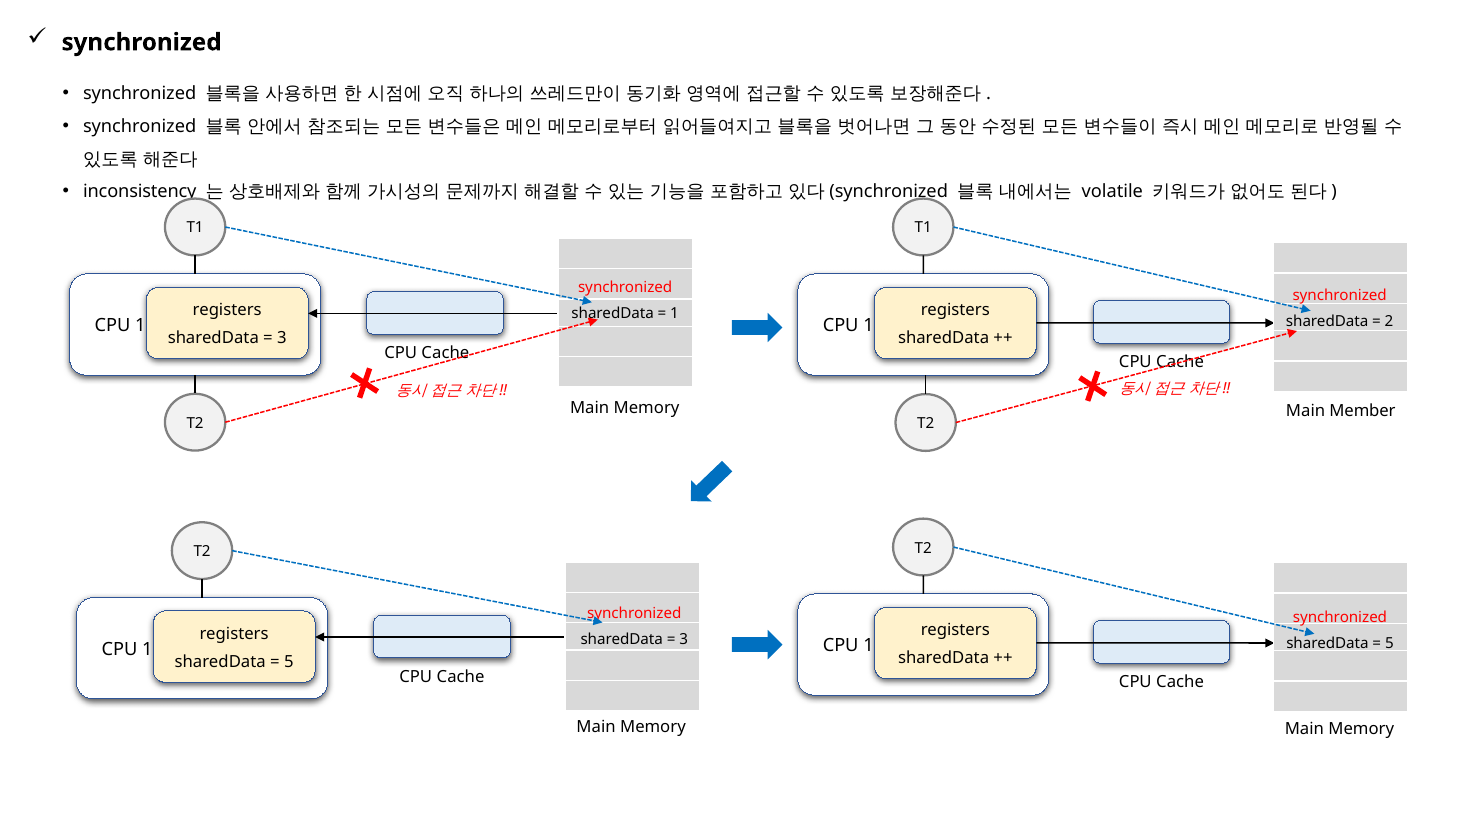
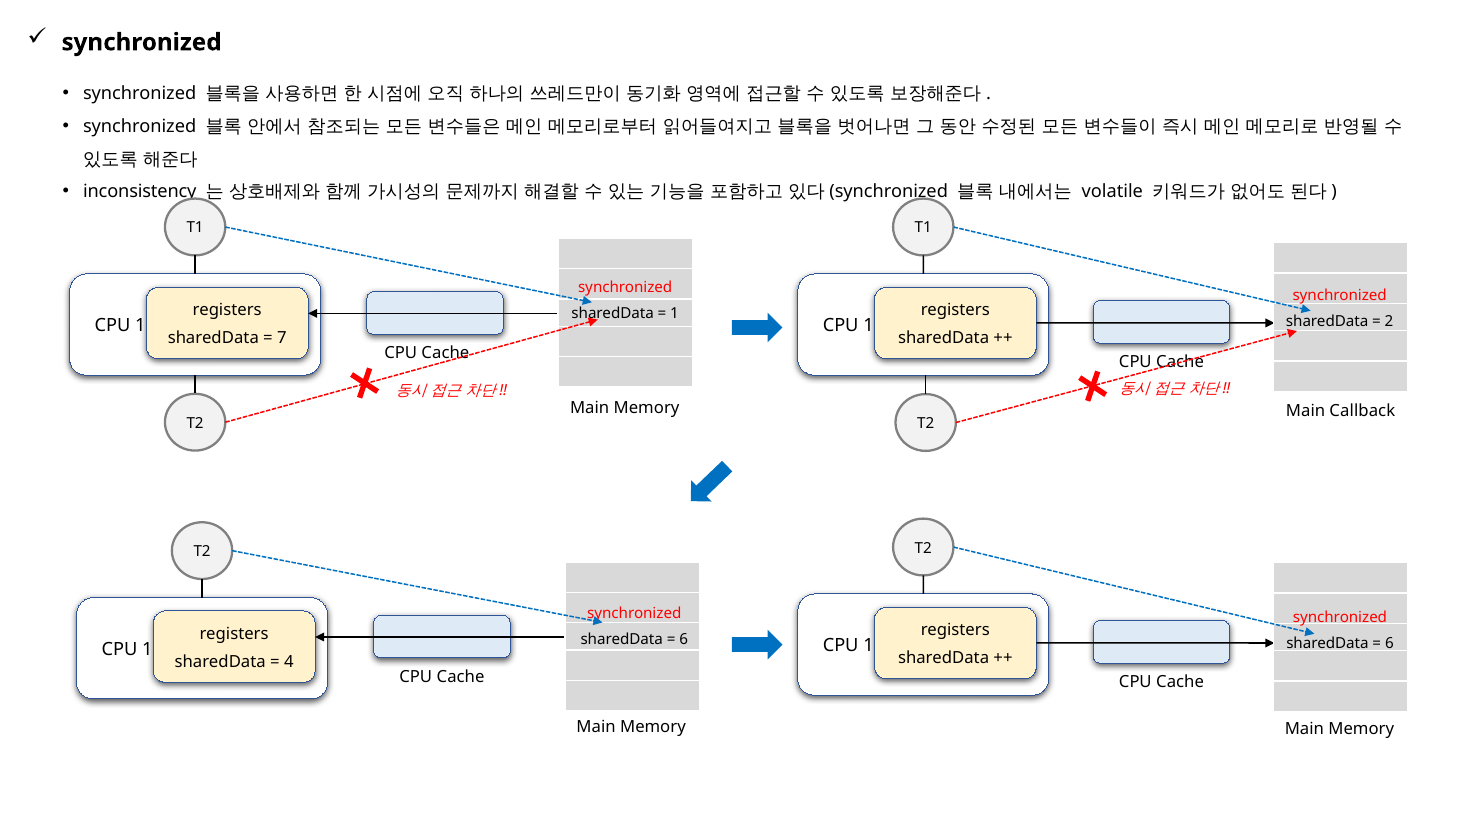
3: 3 -> 7 (282, 338)
Member: Member -> Callback (1362, 411)
3: 3 -> 6 (684, 639)
5: 5 -> 6 (1389, 644)
5: 5 -> 4 (289, 662)
